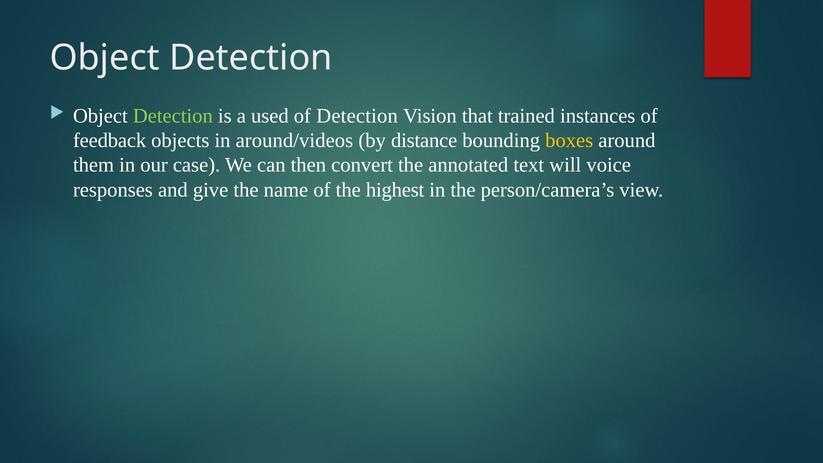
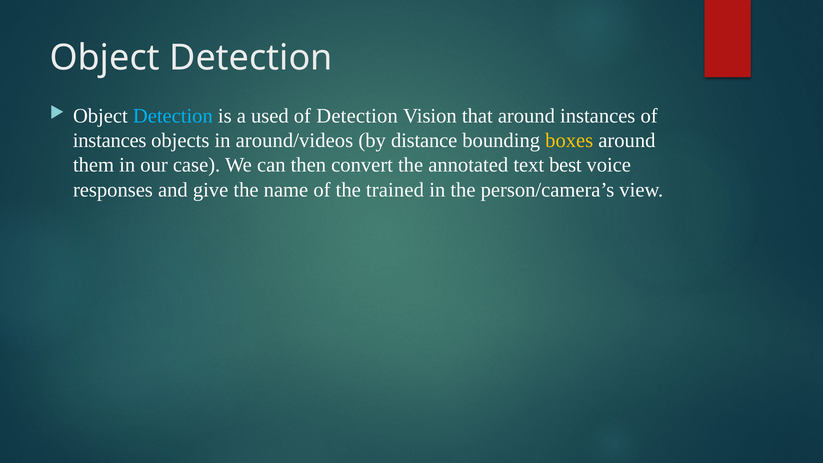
Detection colour: light green -> light blue (173, 116)
that trained: trained -> around (526, 116)
feedback: feedback -> instances (110, 140)
will: will -> best (565, 165)
highest: highest -> trained (395, 190)
